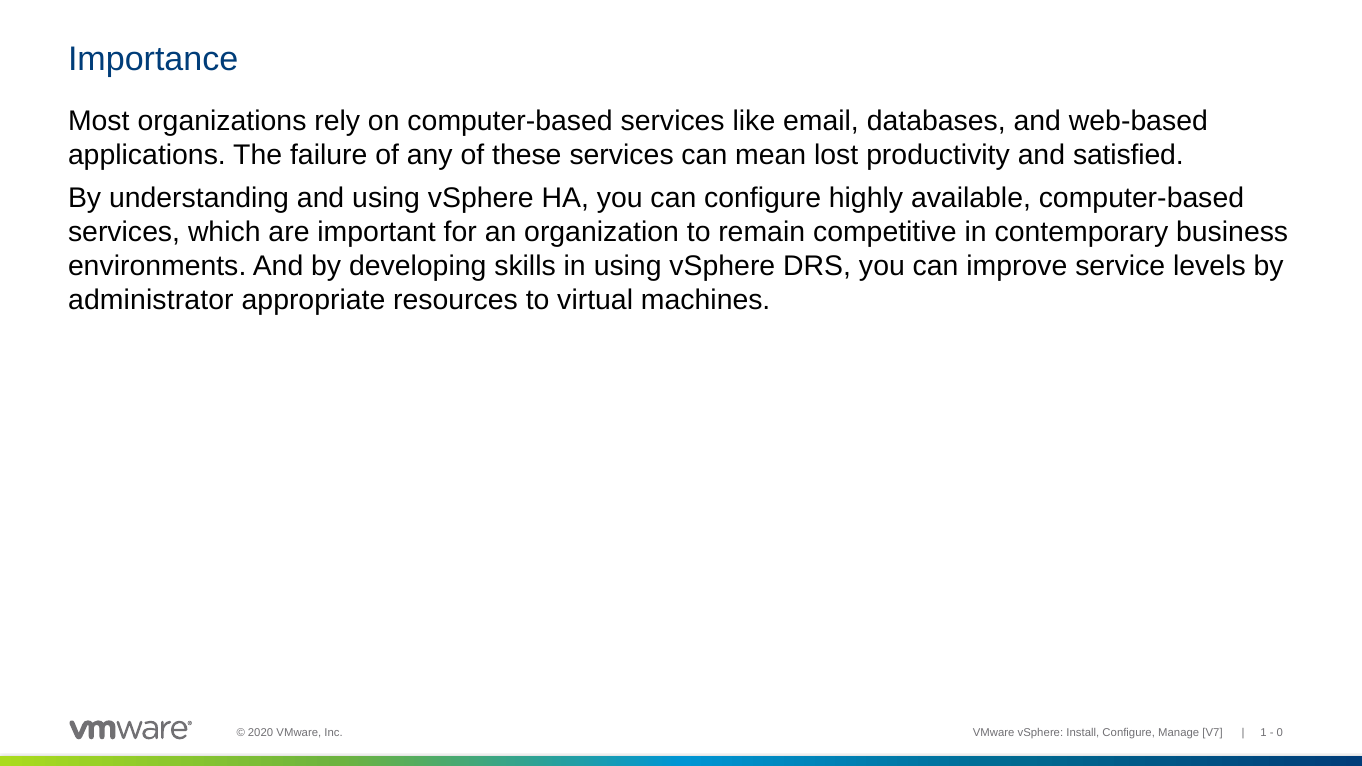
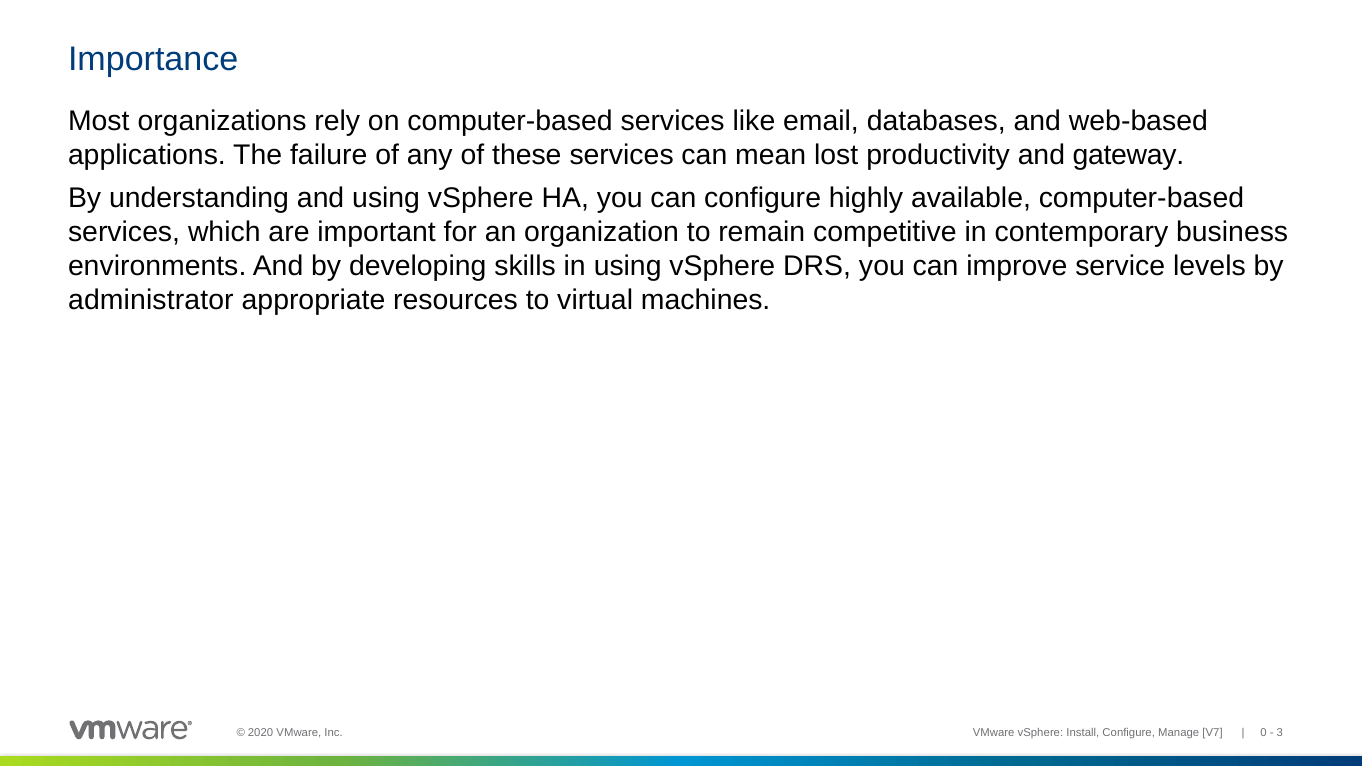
satisfied: satisfied -> gateway (1128, 155)
1: 1 -> 0 (1264, 733)
0: 0 -> 3 (1280, 733)
